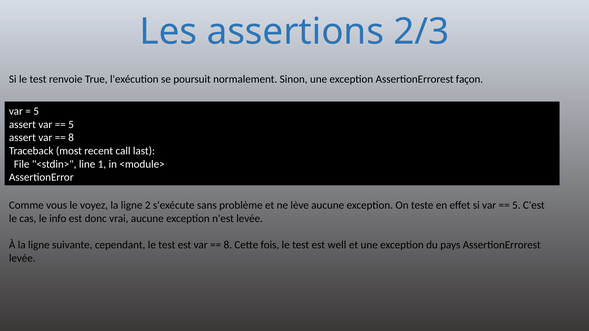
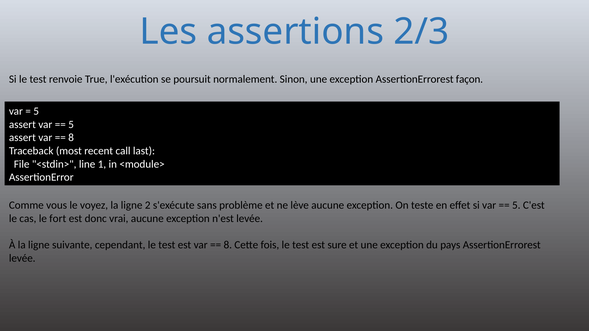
info: info -> fort (58, 219)
well: well -> sure (337, 245)
